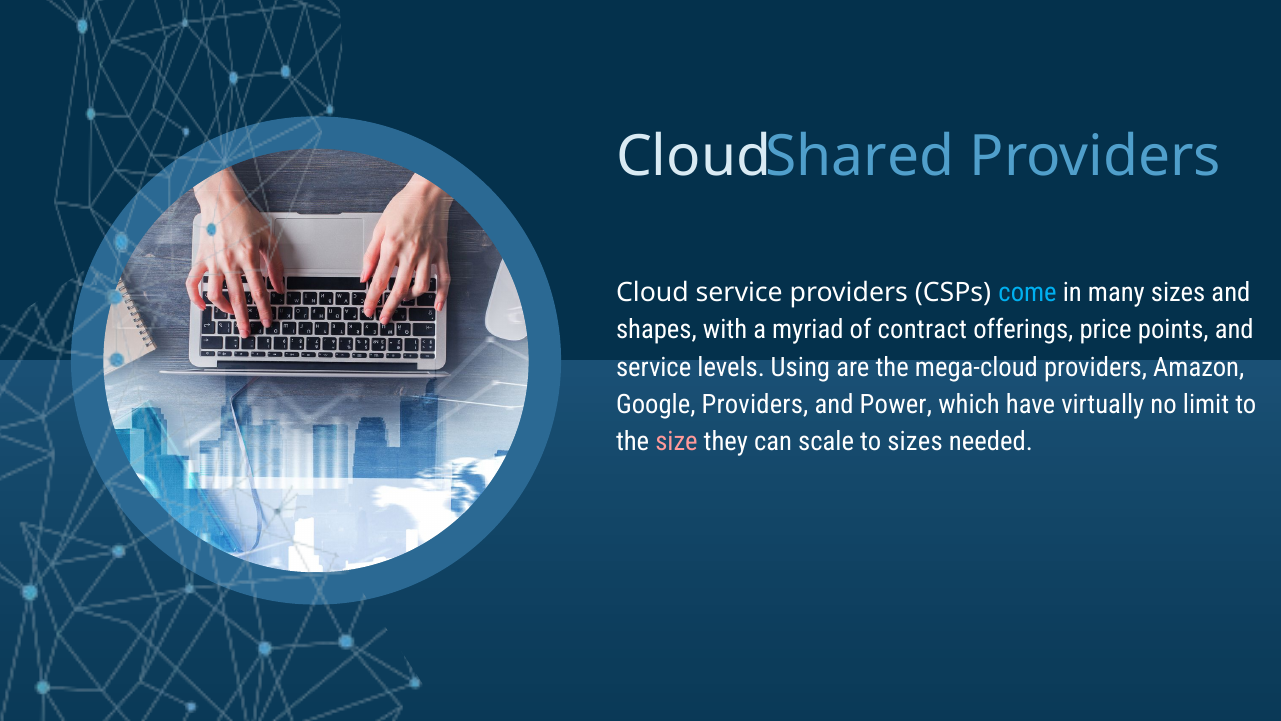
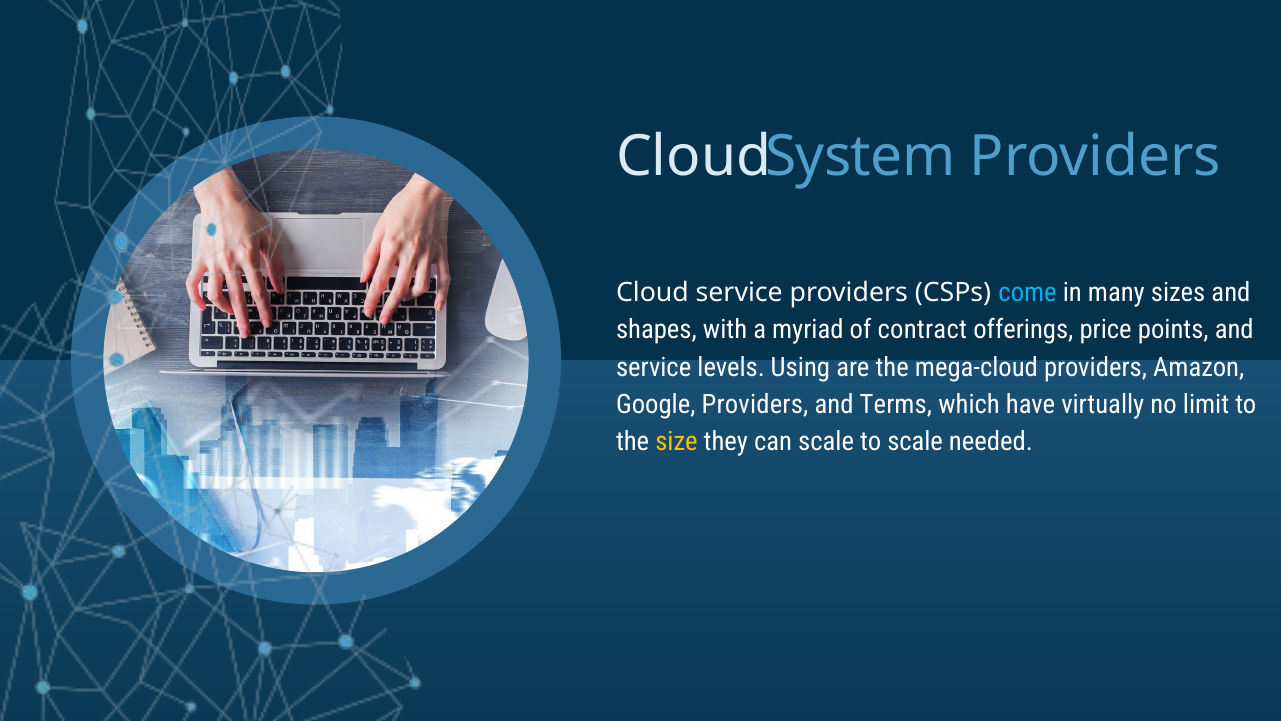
Shared: Shared -> System (860, 157)
Power: Power -> Terms (896, 404)
size colour: pink -> yellow (677, 442)
to sizes: sizes -> scale (915, 442)
